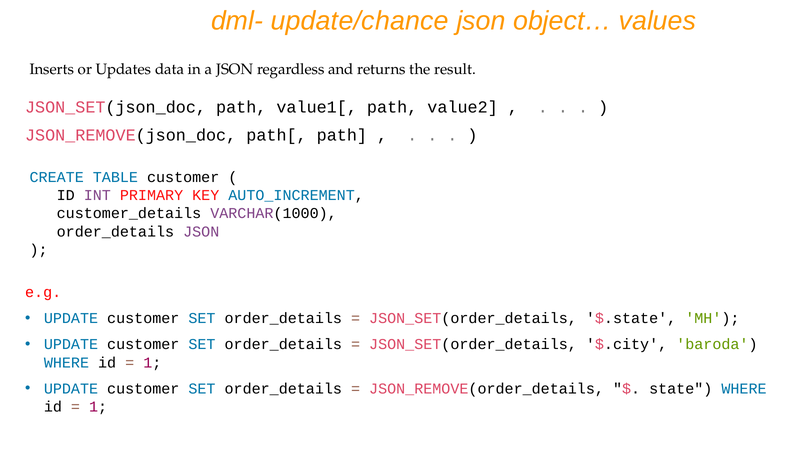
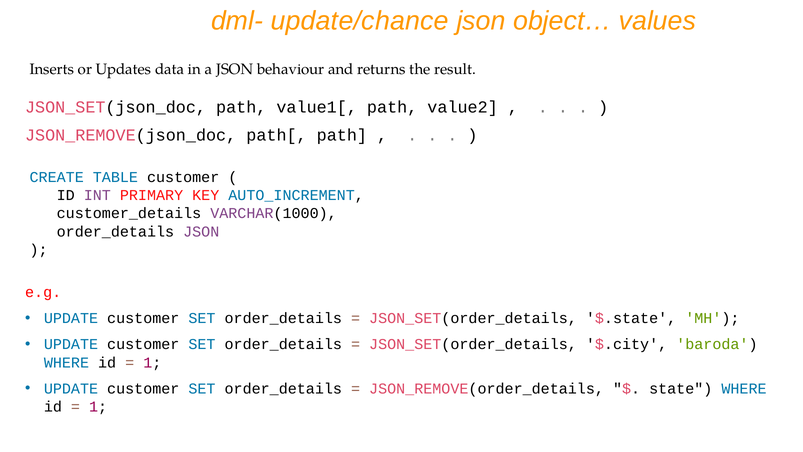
regardless: regardless -> behaviour (291, 69)
